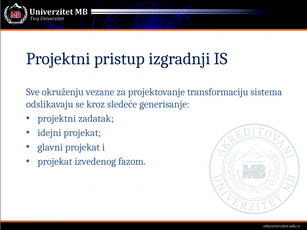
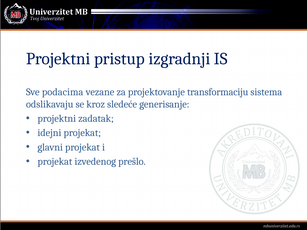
okruženju: okruženju -> podacima (63, 92)
fazom: fazom -> prešlo (132, 162)
